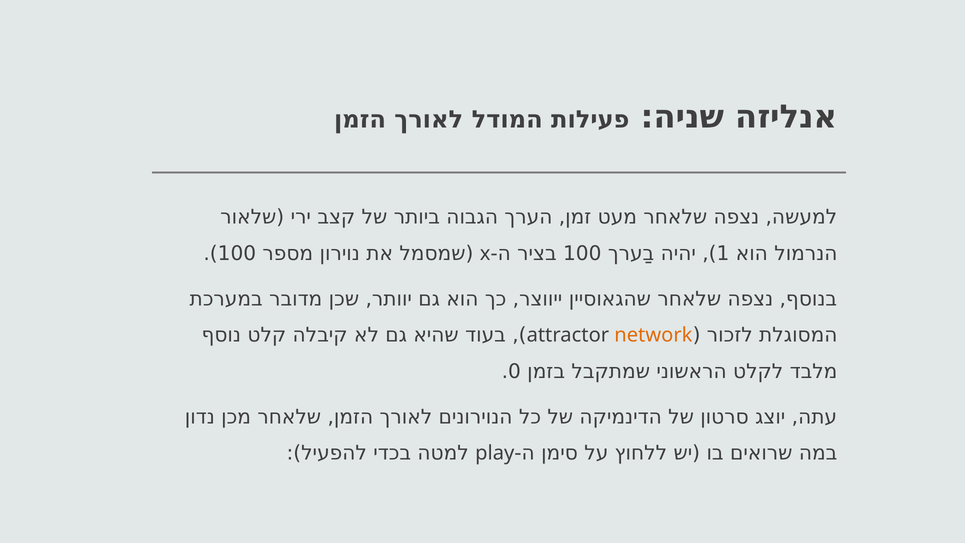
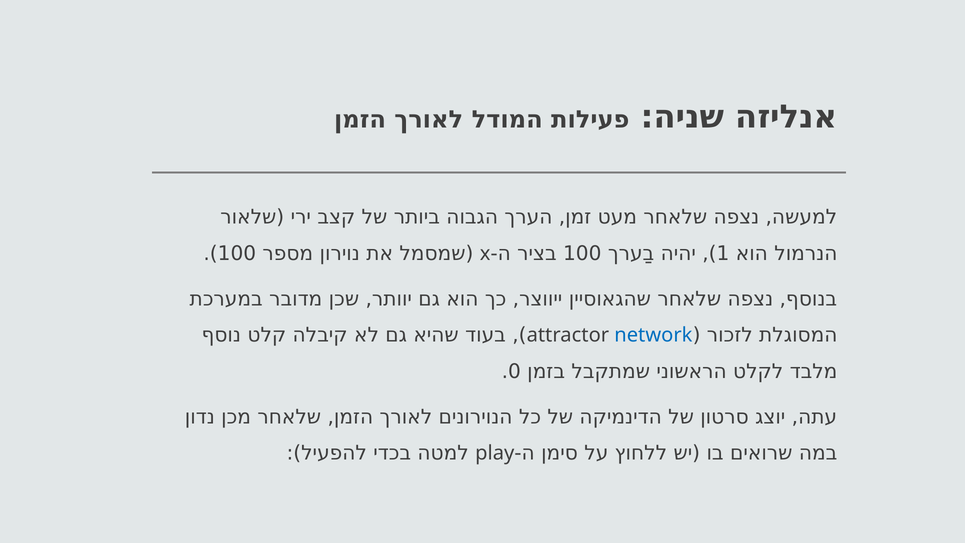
network colour: orange -> blue (653, 335)
